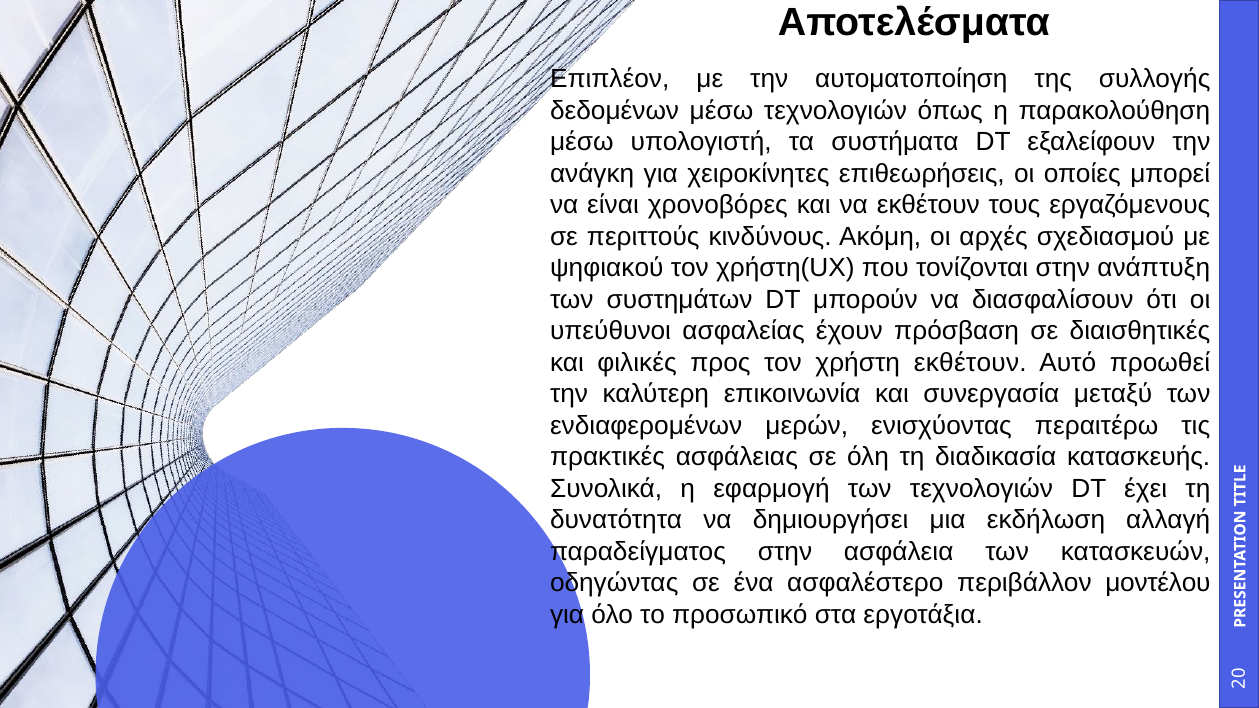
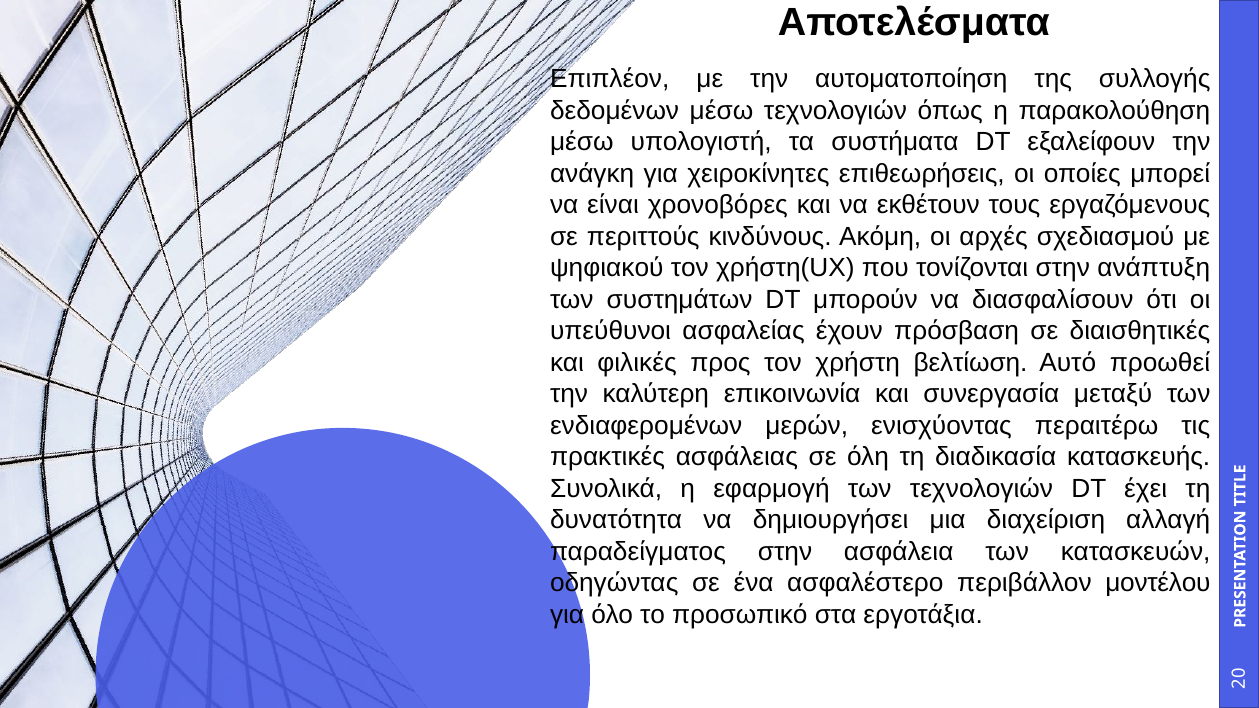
χρήστη εκθέτουν: εκθέτουν -> βελτίωση (970, 363)
εκδήλωση: εκδήλωση -> διαχείριση (1046, 520)
